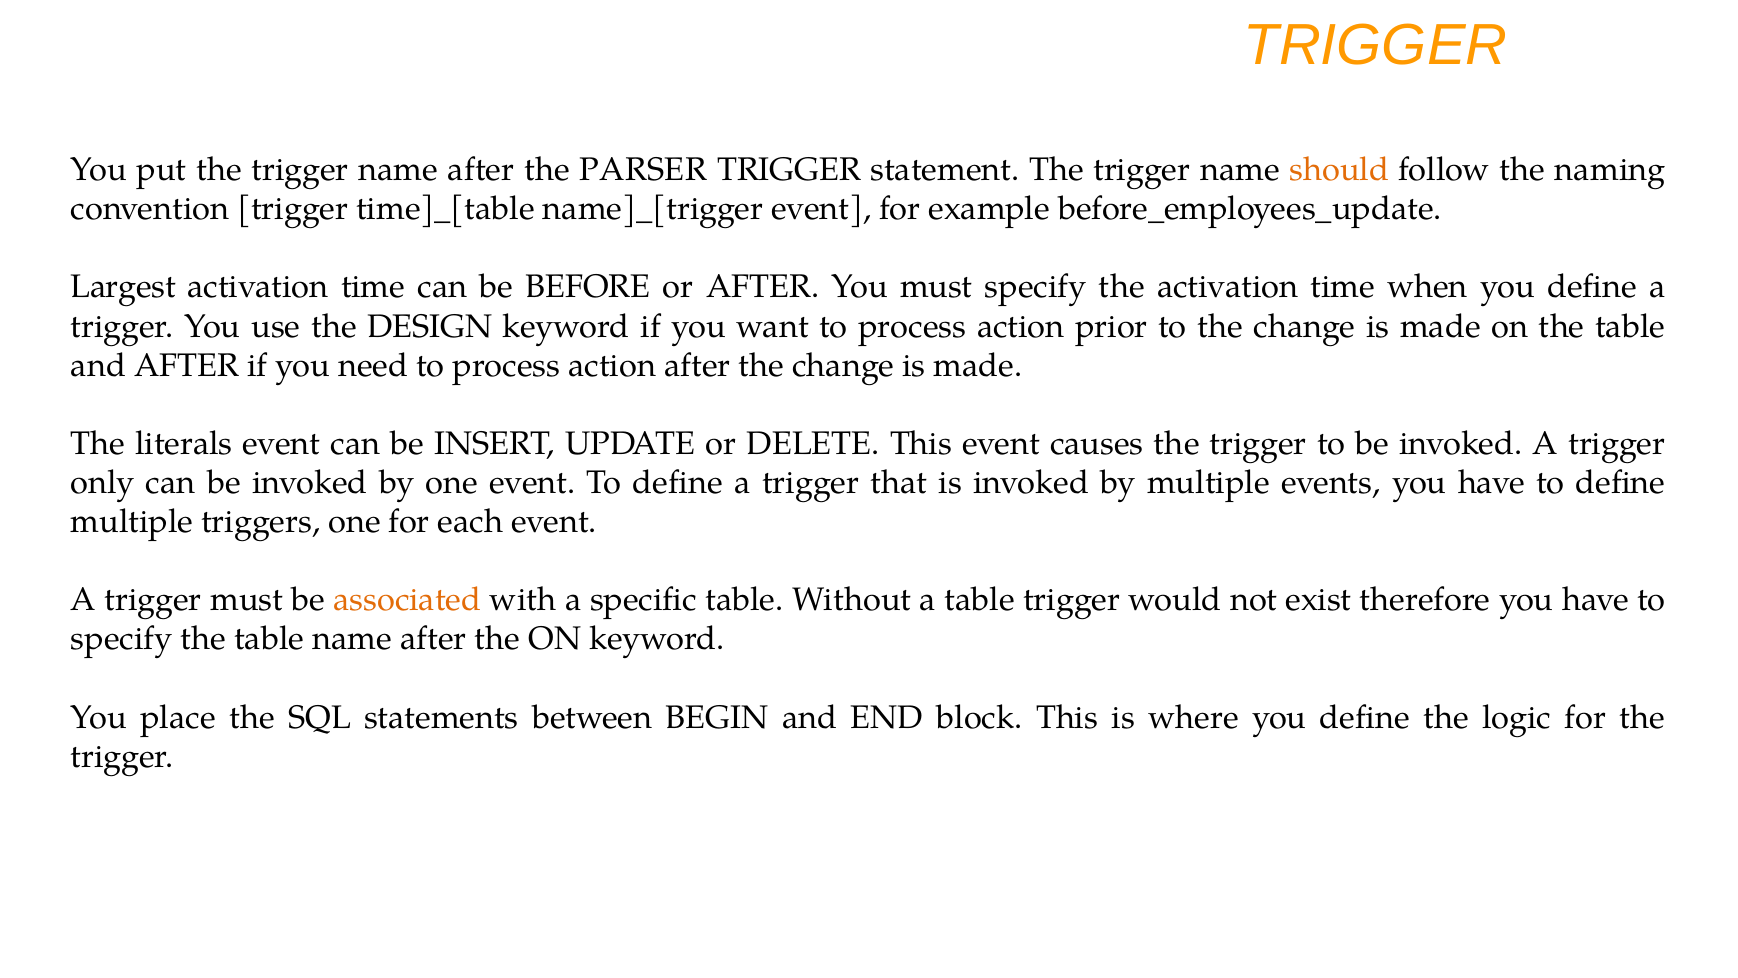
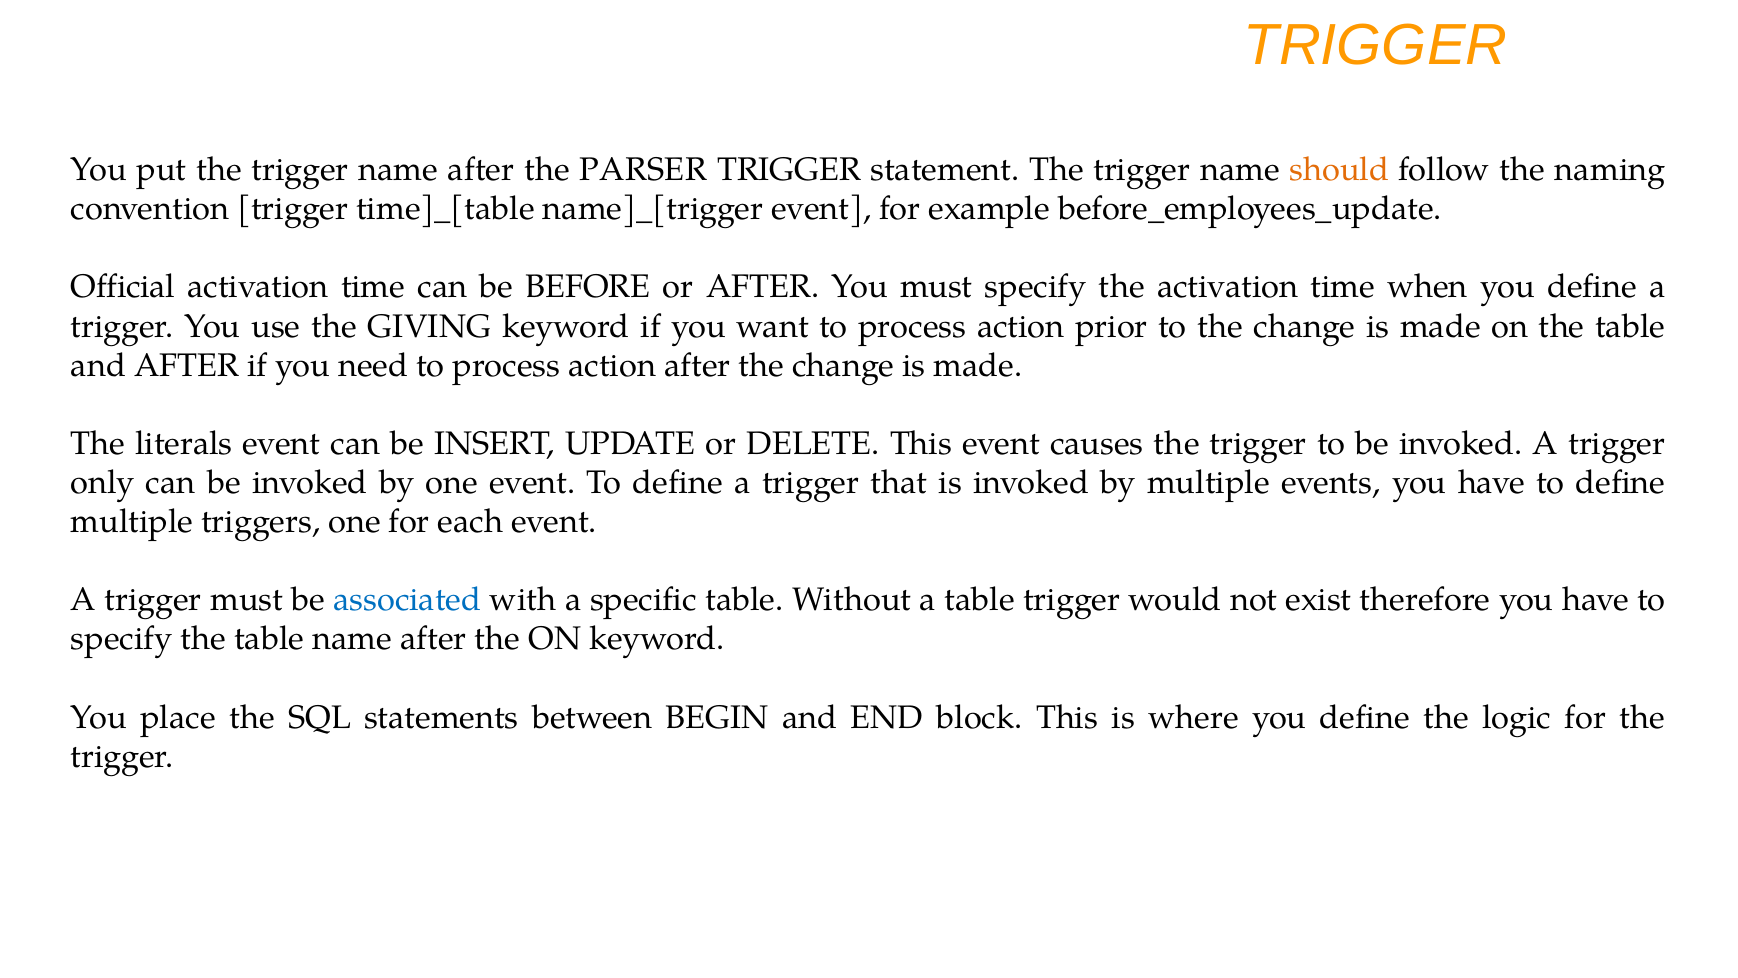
Largest: Largest -> Official (123, 287)
DESIGN: DESIGN -> GIVING (430, 326)
associated colour: orange -> blue (407, 600)
